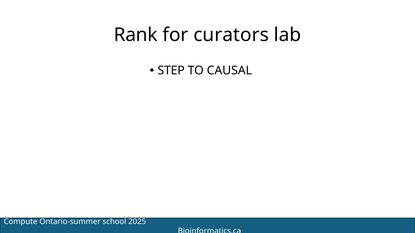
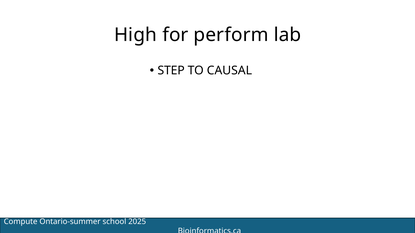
Rank: Rank -> High (136, 35)
curators: curators -> perform (231, 35)
